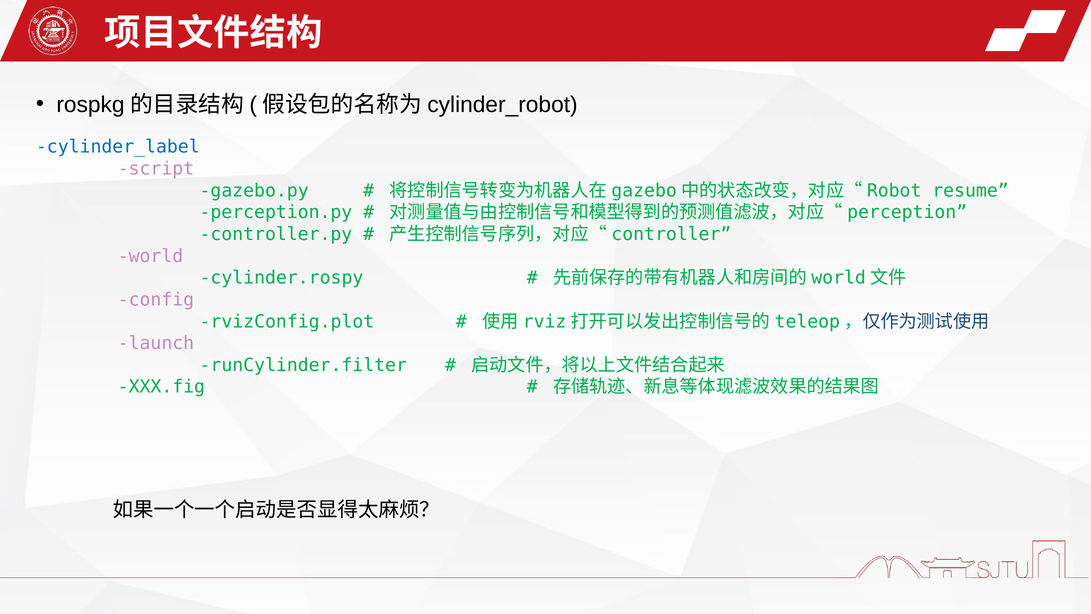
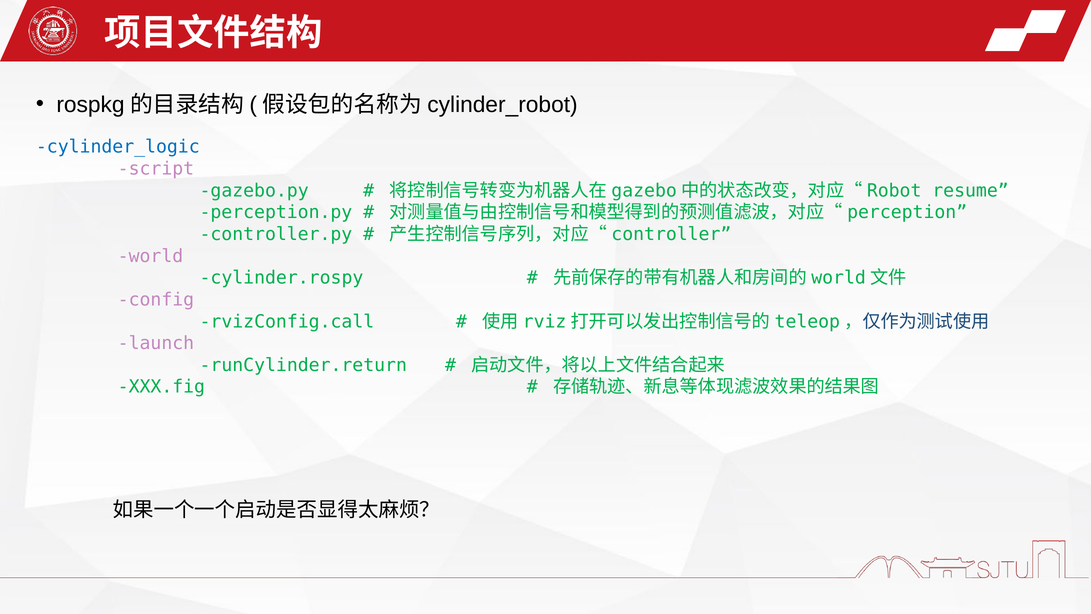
cylinder_label: cylinder_label -> cylinder_logic (118, 147)
rvizConfig.plot: rvizConfig.plot -> rvizConfig.call (287, 321)
runCylinder.filter: runCylinder.filter -> runCylinder.return (303, 365)
